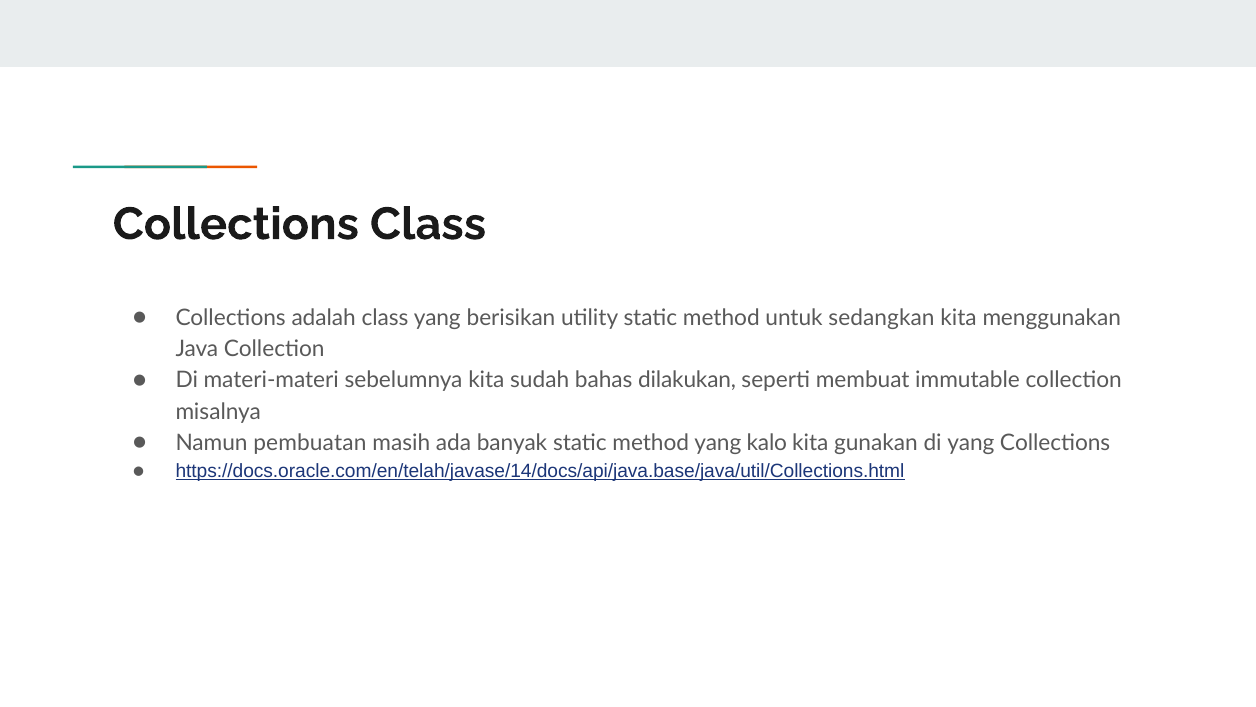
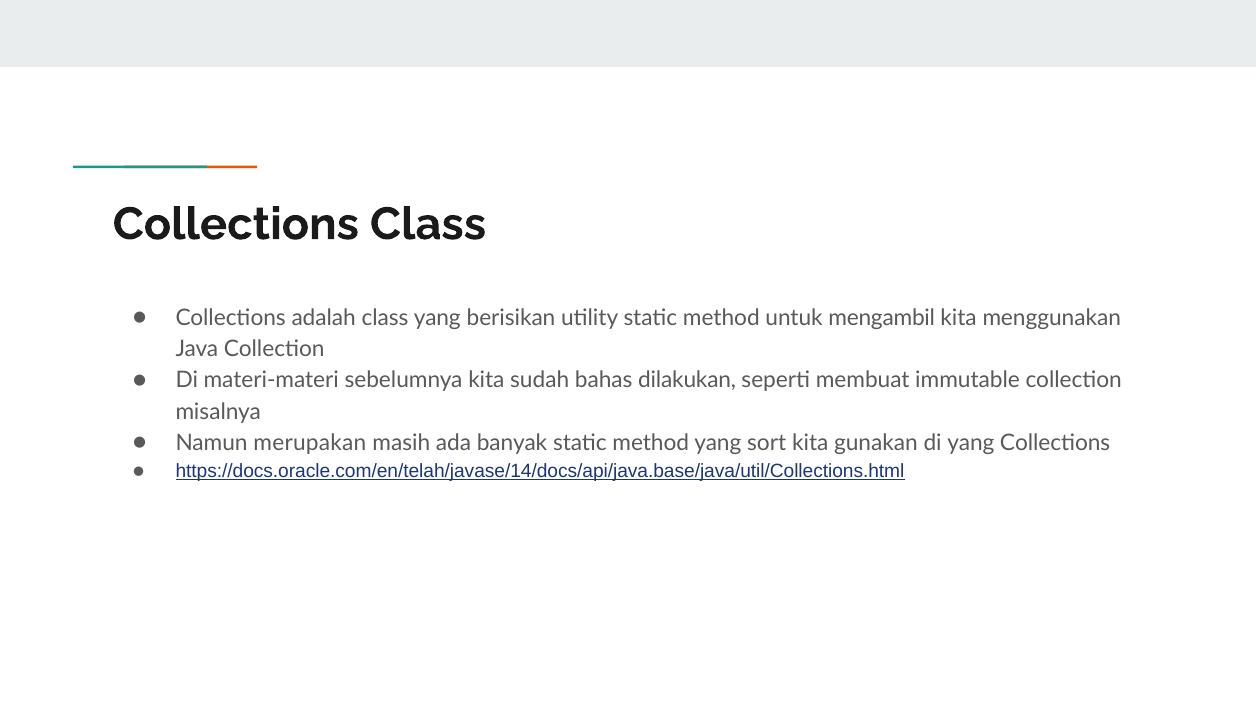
sedangkan: sedangkan -> mengambil (882, 317)
pembuatan: pembuatan -> merupakan (310, 443)
kalo: kalo -> sort (767, 443)
